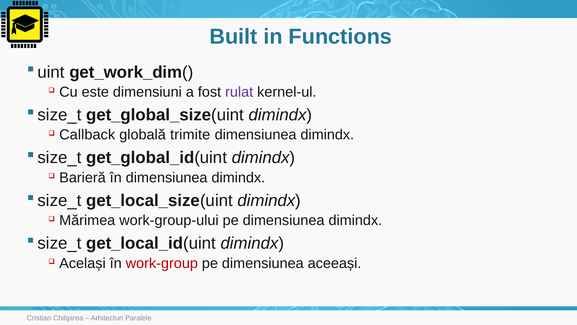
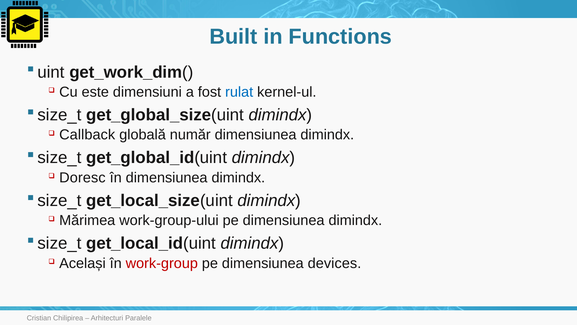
rulat colour: purple -> blue (239, 92)
trimite: trimite -> număr (190, 135)
Barieră: Barieră -> Doresc (82, 177)
aceeași: aceeași -> devices (334, 263)
